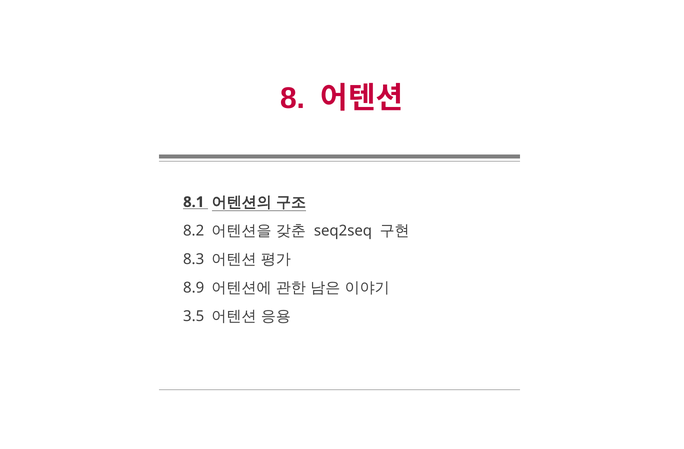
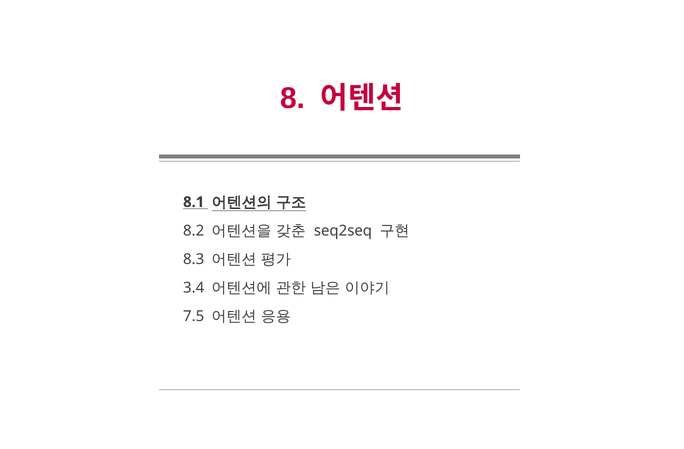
8.9: 8.9 -> 3.4 (194, 288)
3.5: 3.5 -> 7.5 (194, 317)
